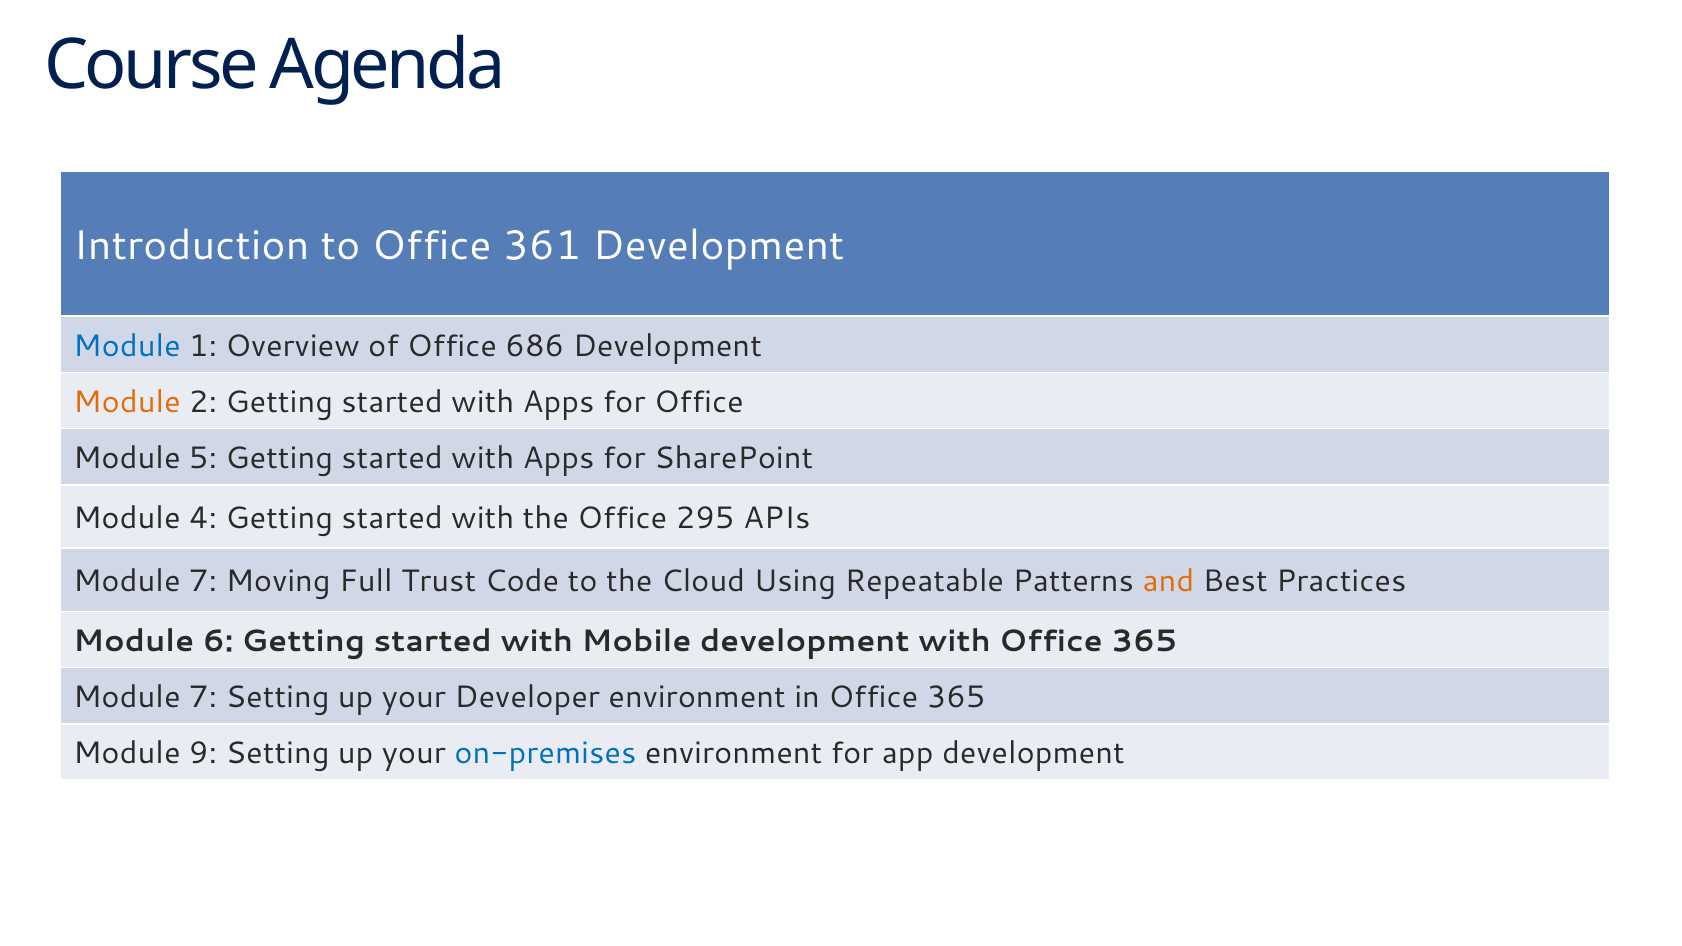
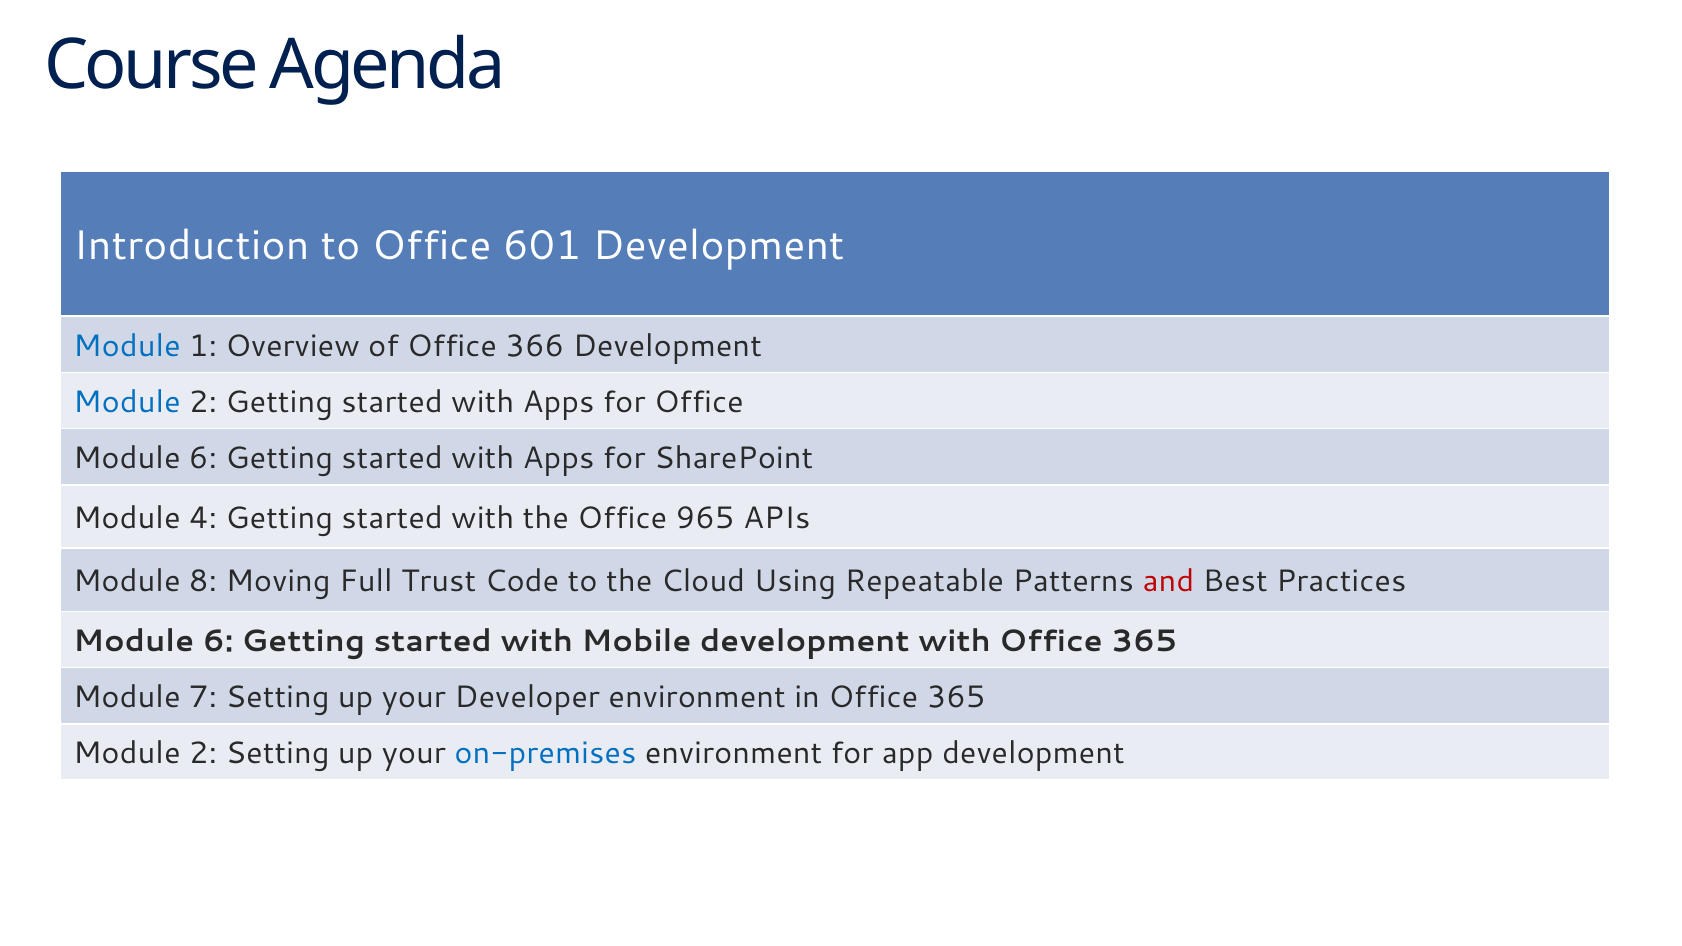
361: 361 -> 601 (542, 246)
686: 686 -> 366 (535, 346)
Module colour: orange -> blue (127, 402)
5: 5 -> 6 (203, 458)
295: 295 -> 965 (705, 518)
7: 7 -> 8 (203, 581)
and colour: orange -> red (1168, 581)
9: 9 -> 2 (203, 754)
